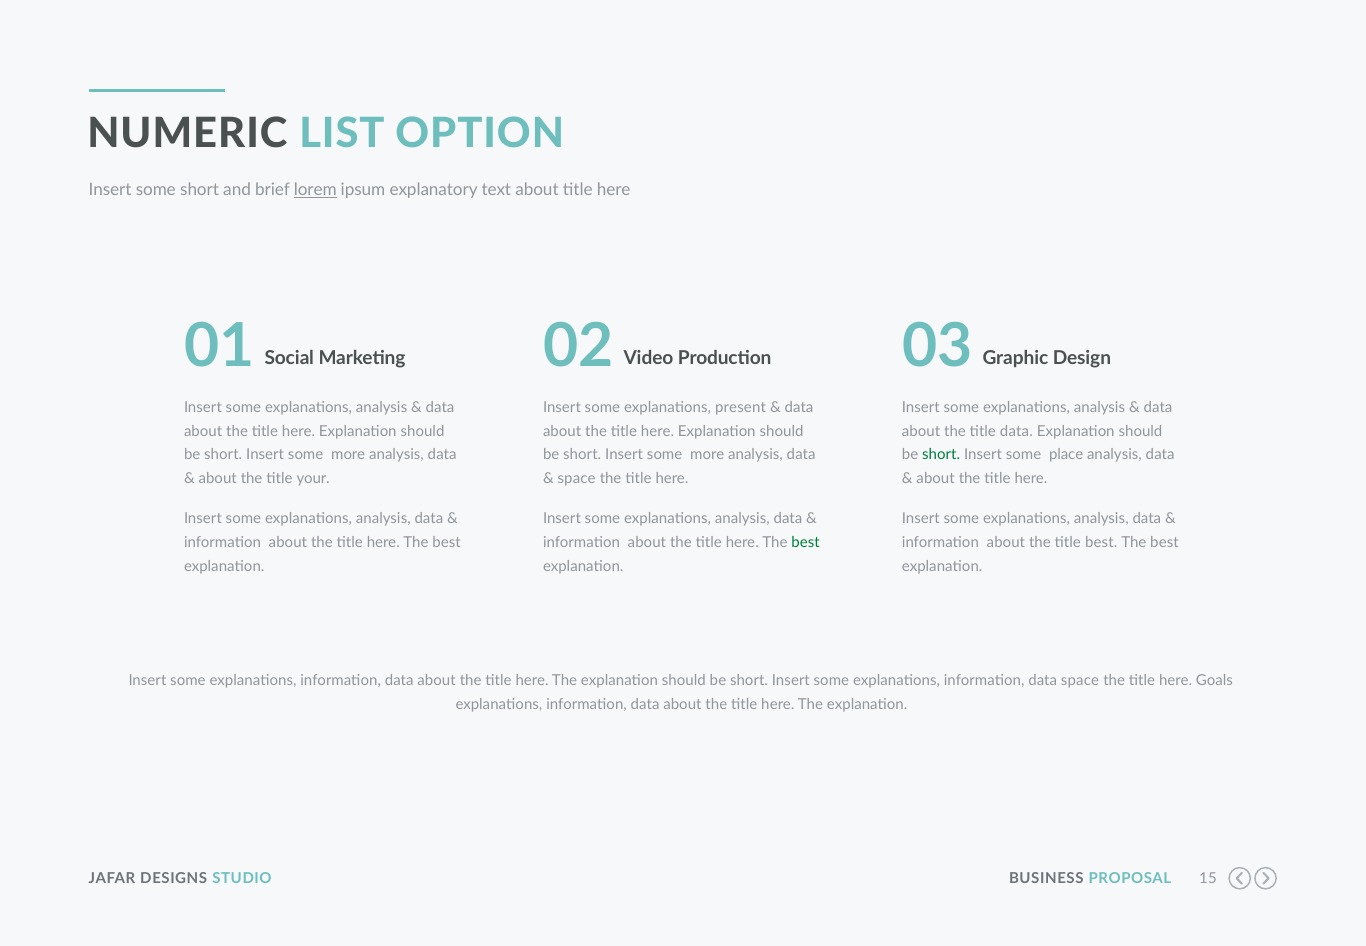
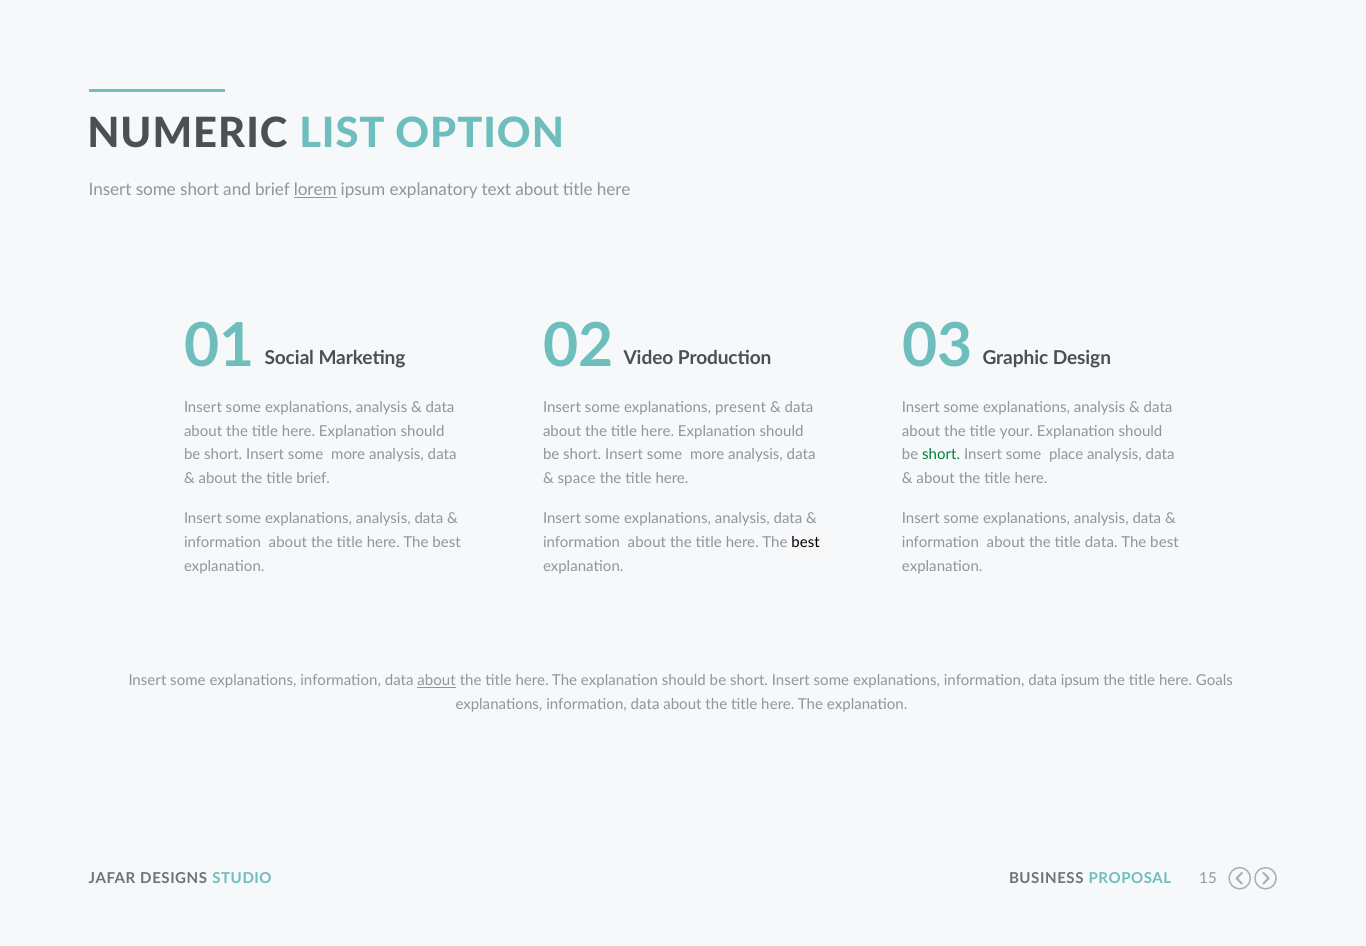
title data: data -> your (1017, 431)
title your: your -> brief (313, 478)
best colour: green -> black (805, 542)
title best: best -> data (1101, 542)
about underline: none -> present (437, 681)
data space: space -> ipsum (1080, 681)
